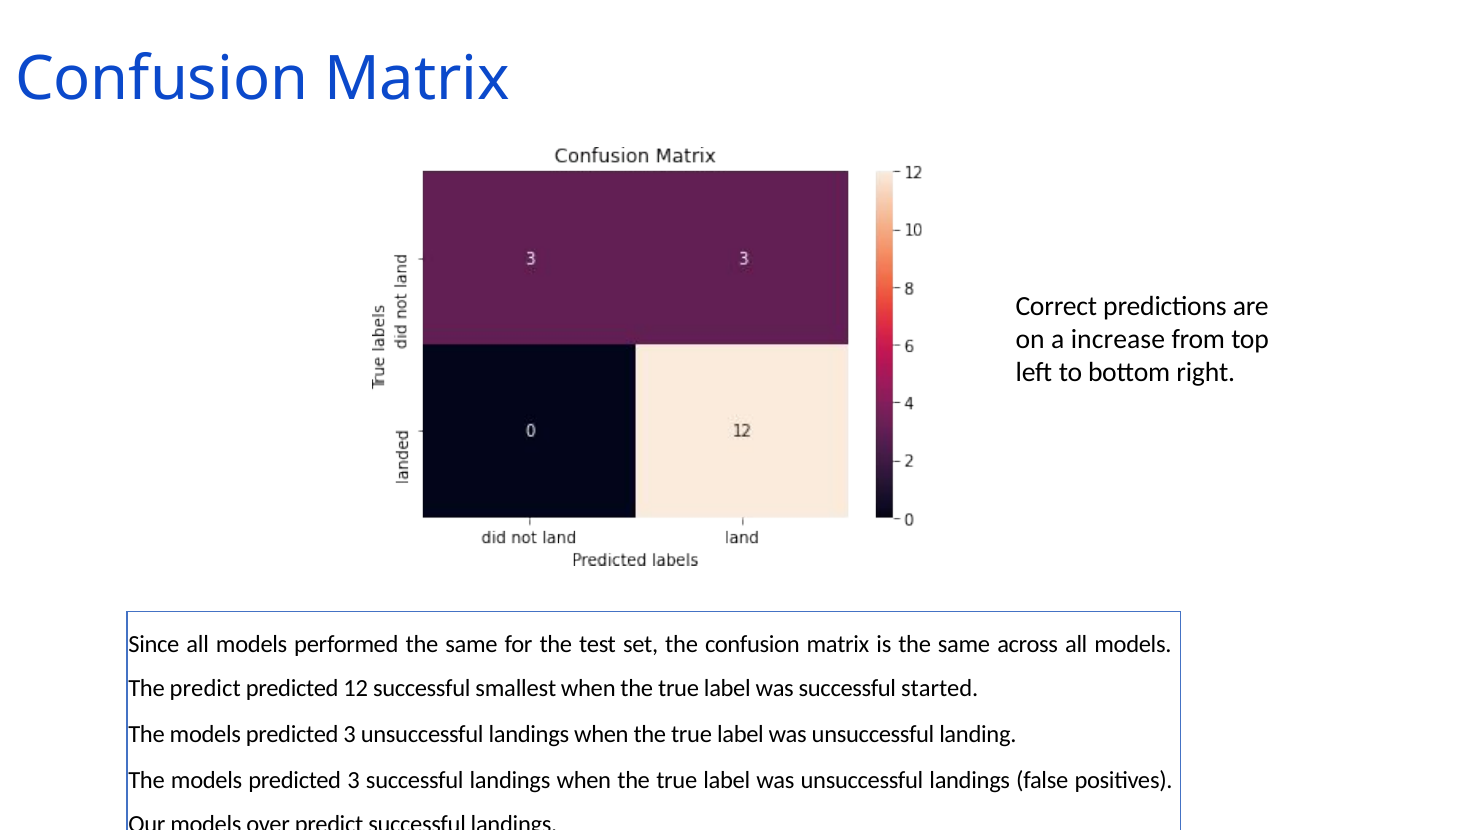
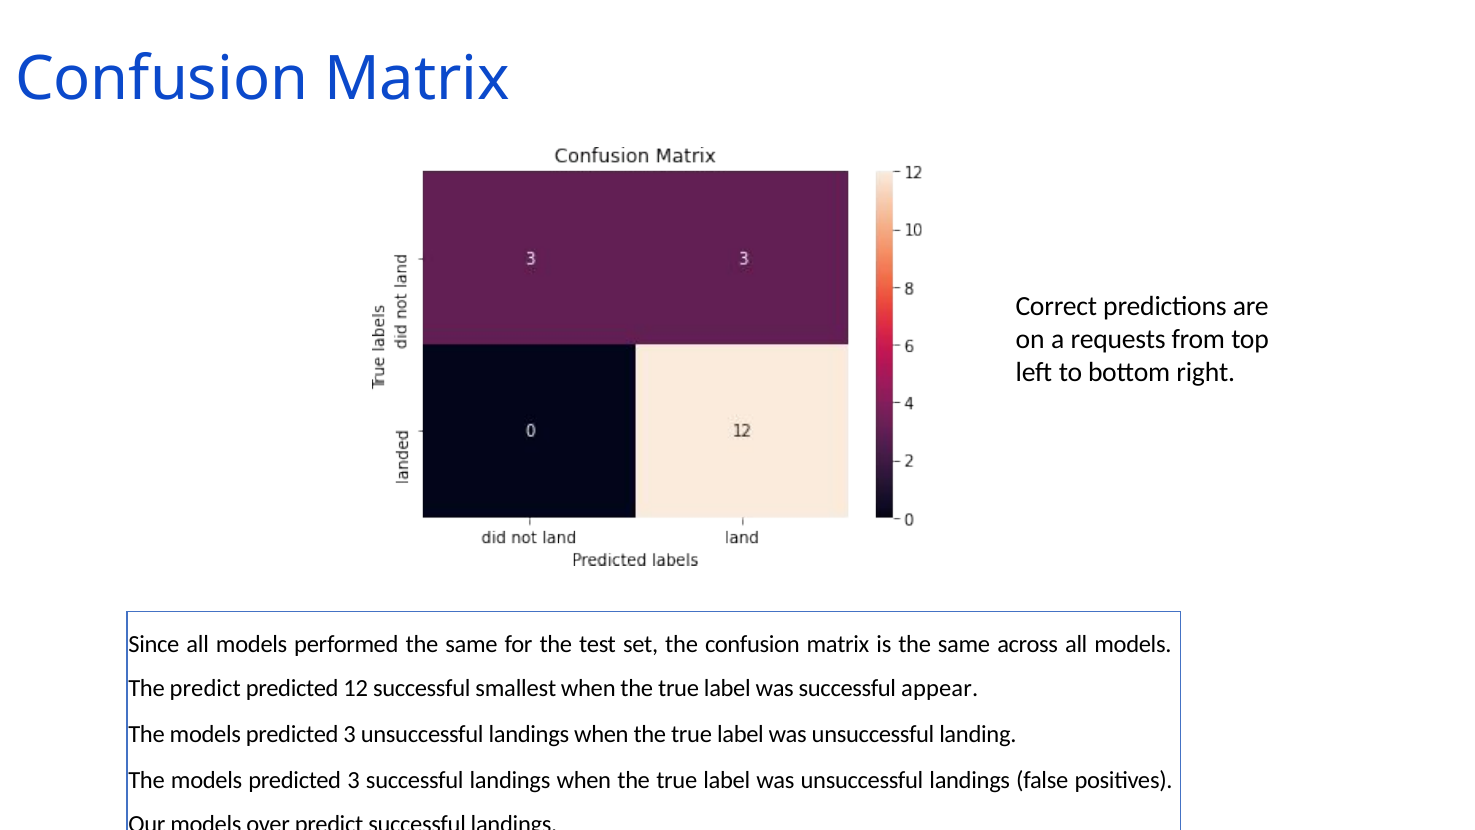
increase: increase -> requests (1118, 339)
started: started -> appear (940, 688)
